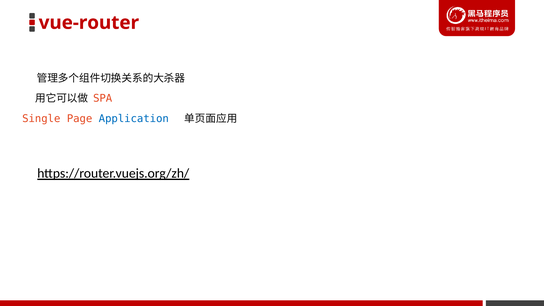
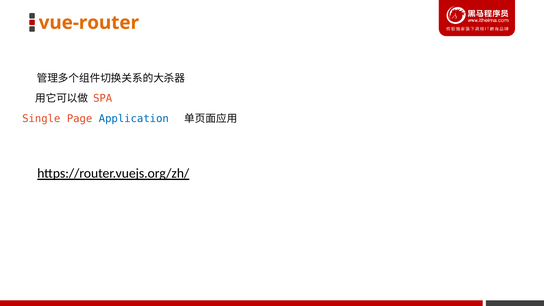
vue-router colour: red -> orange (89, 23)
